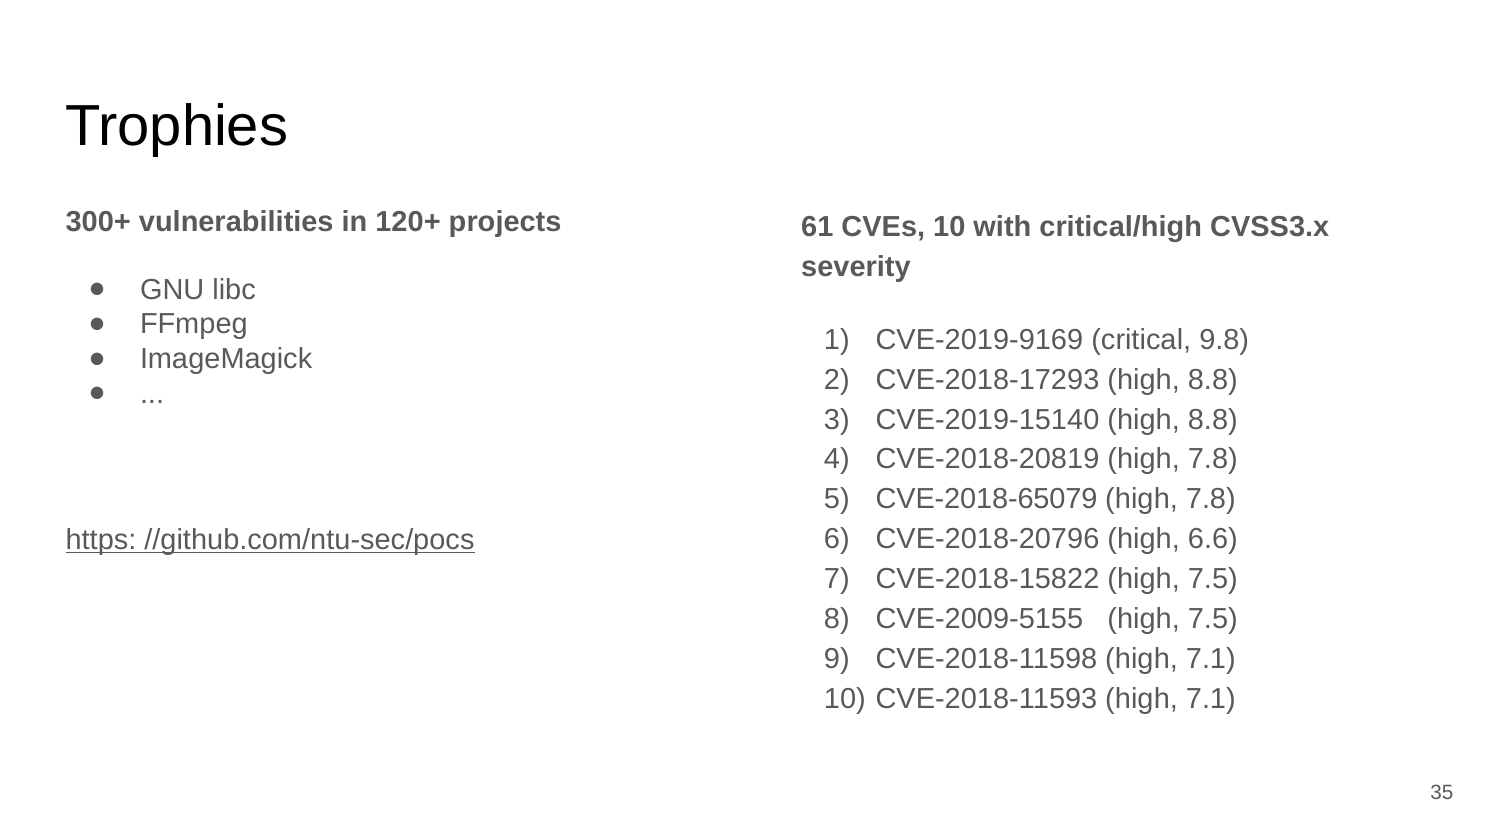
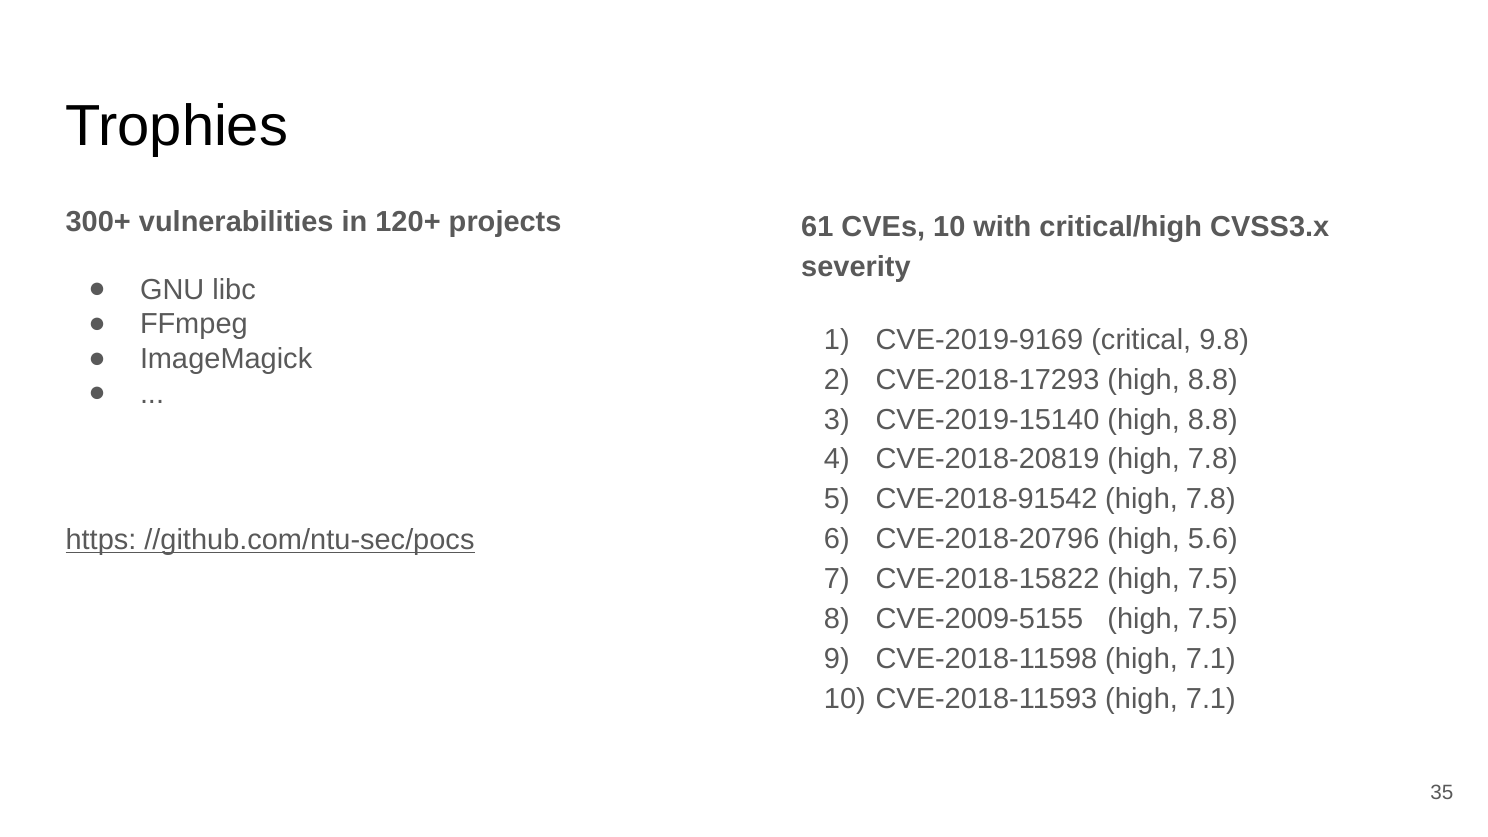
CVE-2018-65079: CVE-2018-65079 -> CVE-2018-91542 (987, 499)
6.6: 6.6 -> 5.6 (1213, 539)
